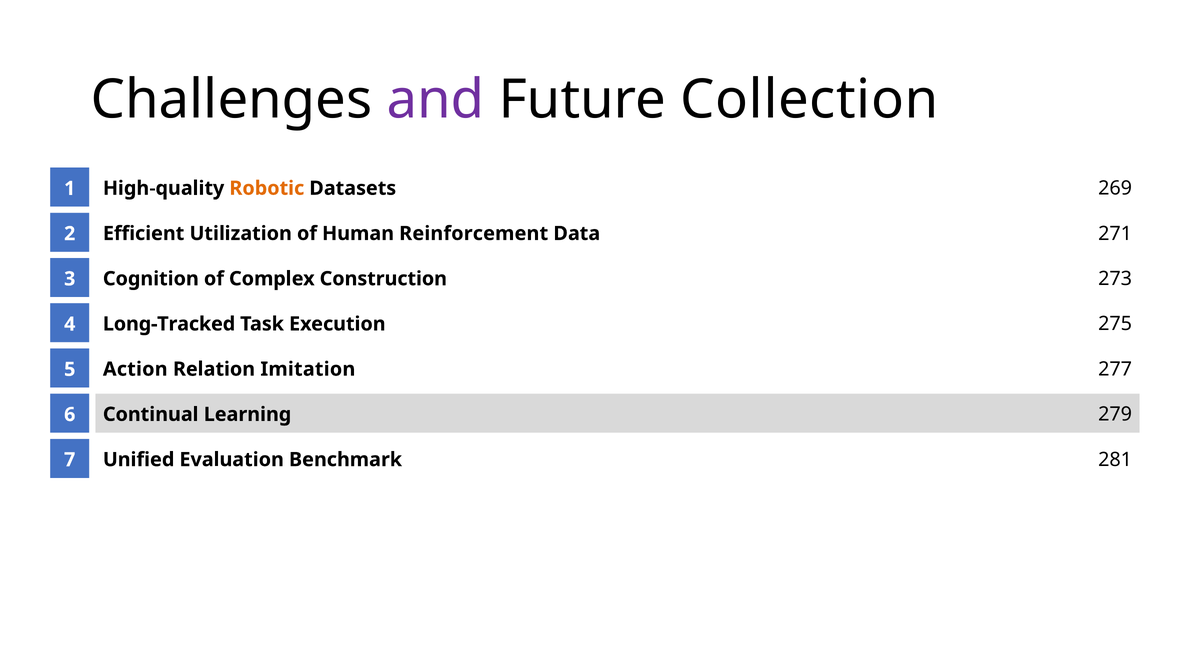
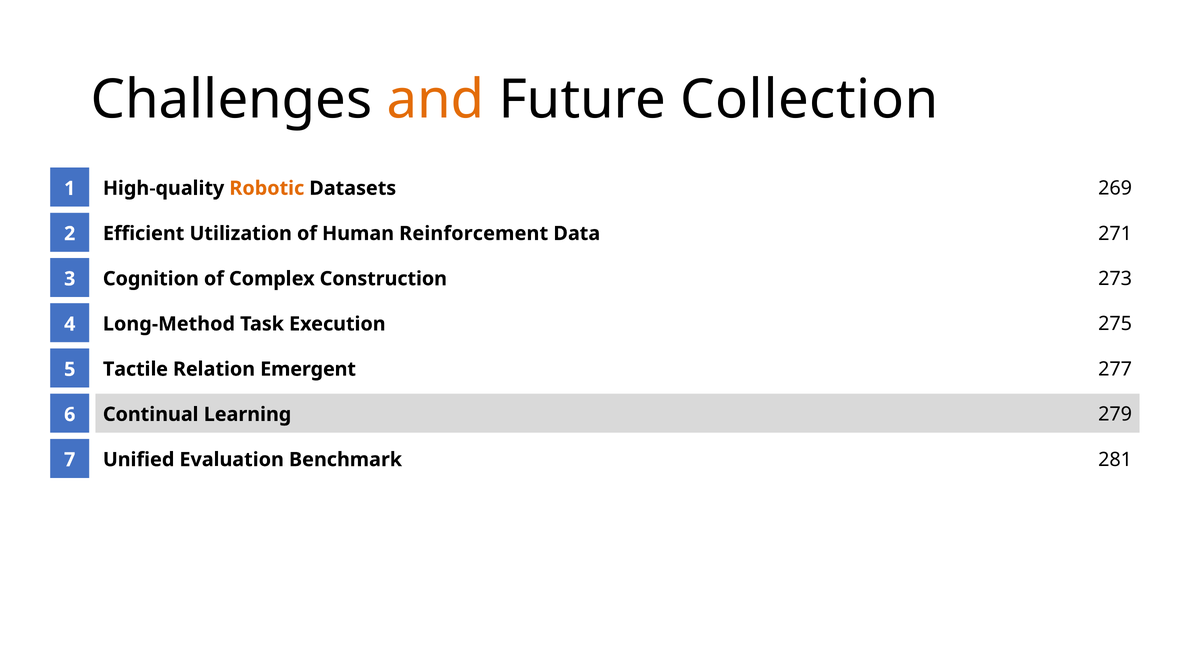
and colour: purple -> orange (435, 100)
Long-Tracked: Long-Tracked -> Long-Method (169, 324)
Action: Action -> Tactile (135, 369)
Imitation: Imitation -> Emergent (308, 369)
